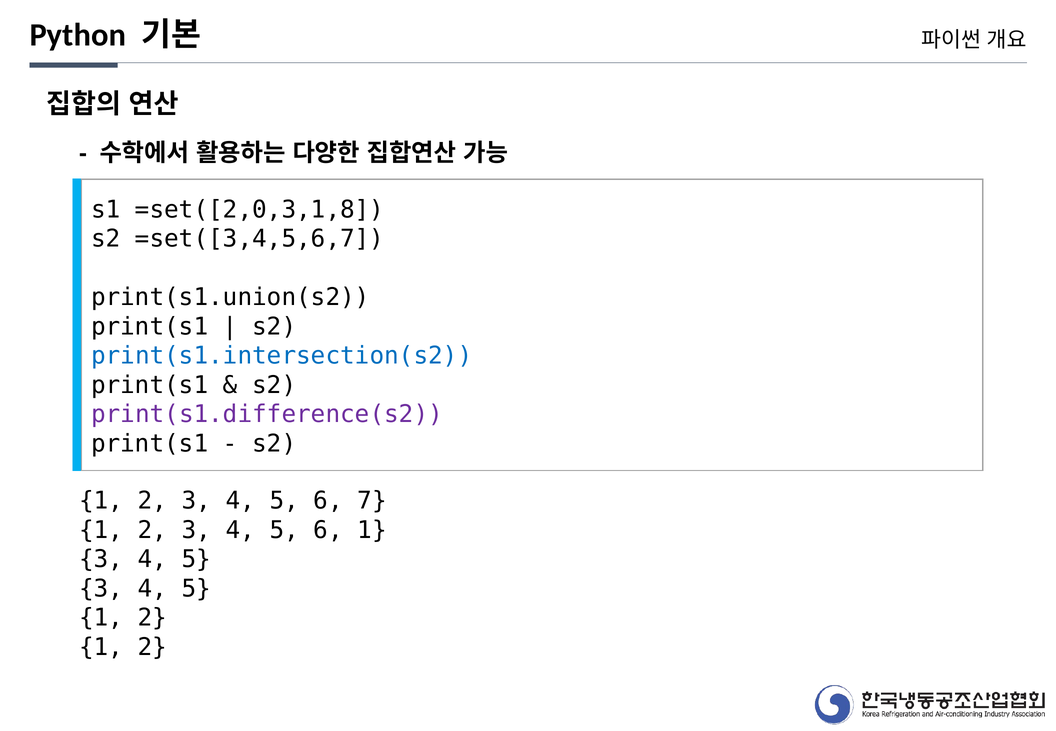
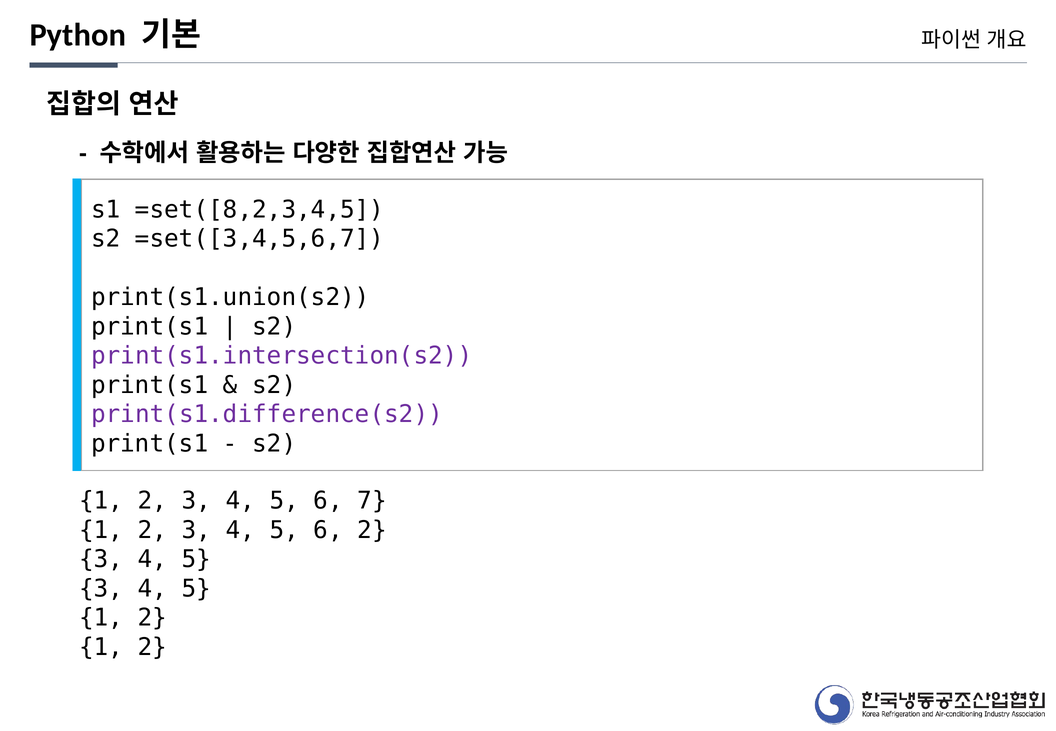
=set([2,0,3,1,8: =set([2,0,3,1,8 -> =set([8,2,3,4,5 (260, 210)
print(s1.intersection(s2 colour: blue -> purple (282, 356)
6 1: 1 -> 2 (372, 530)
